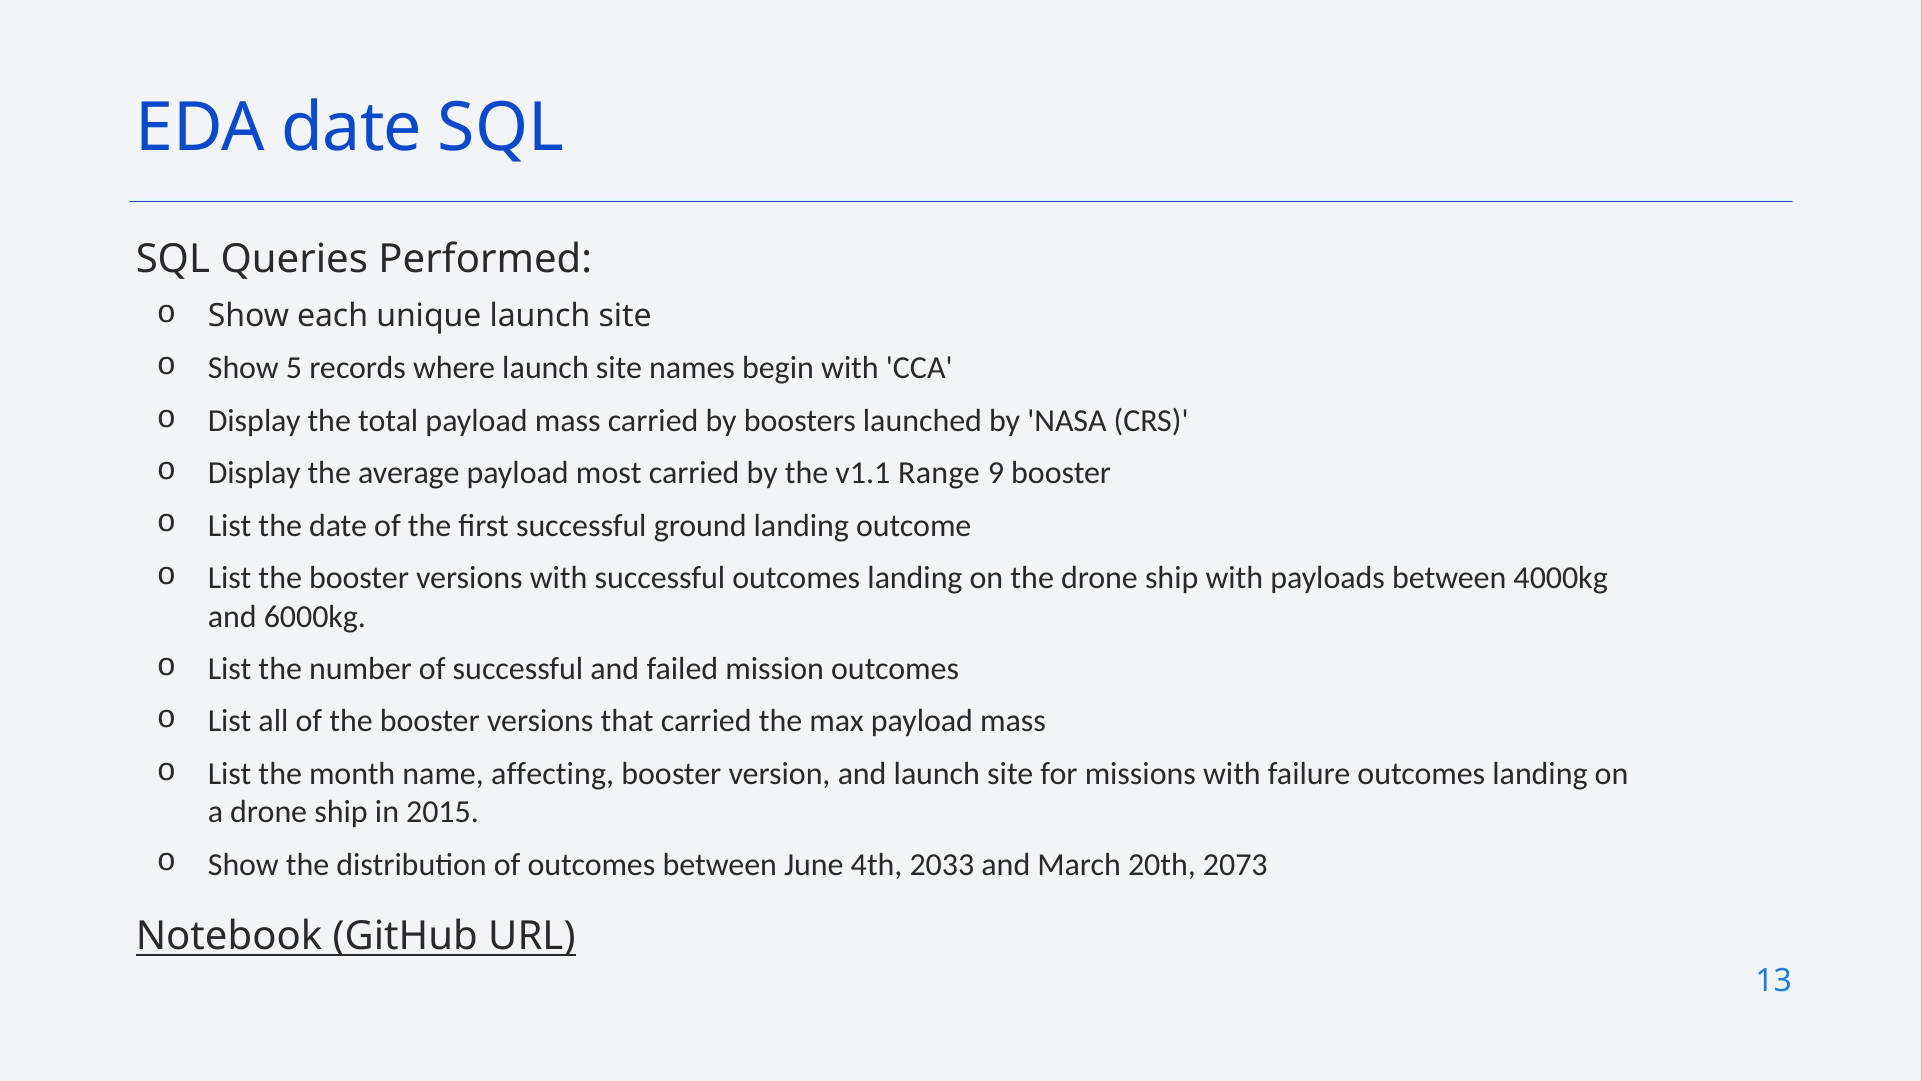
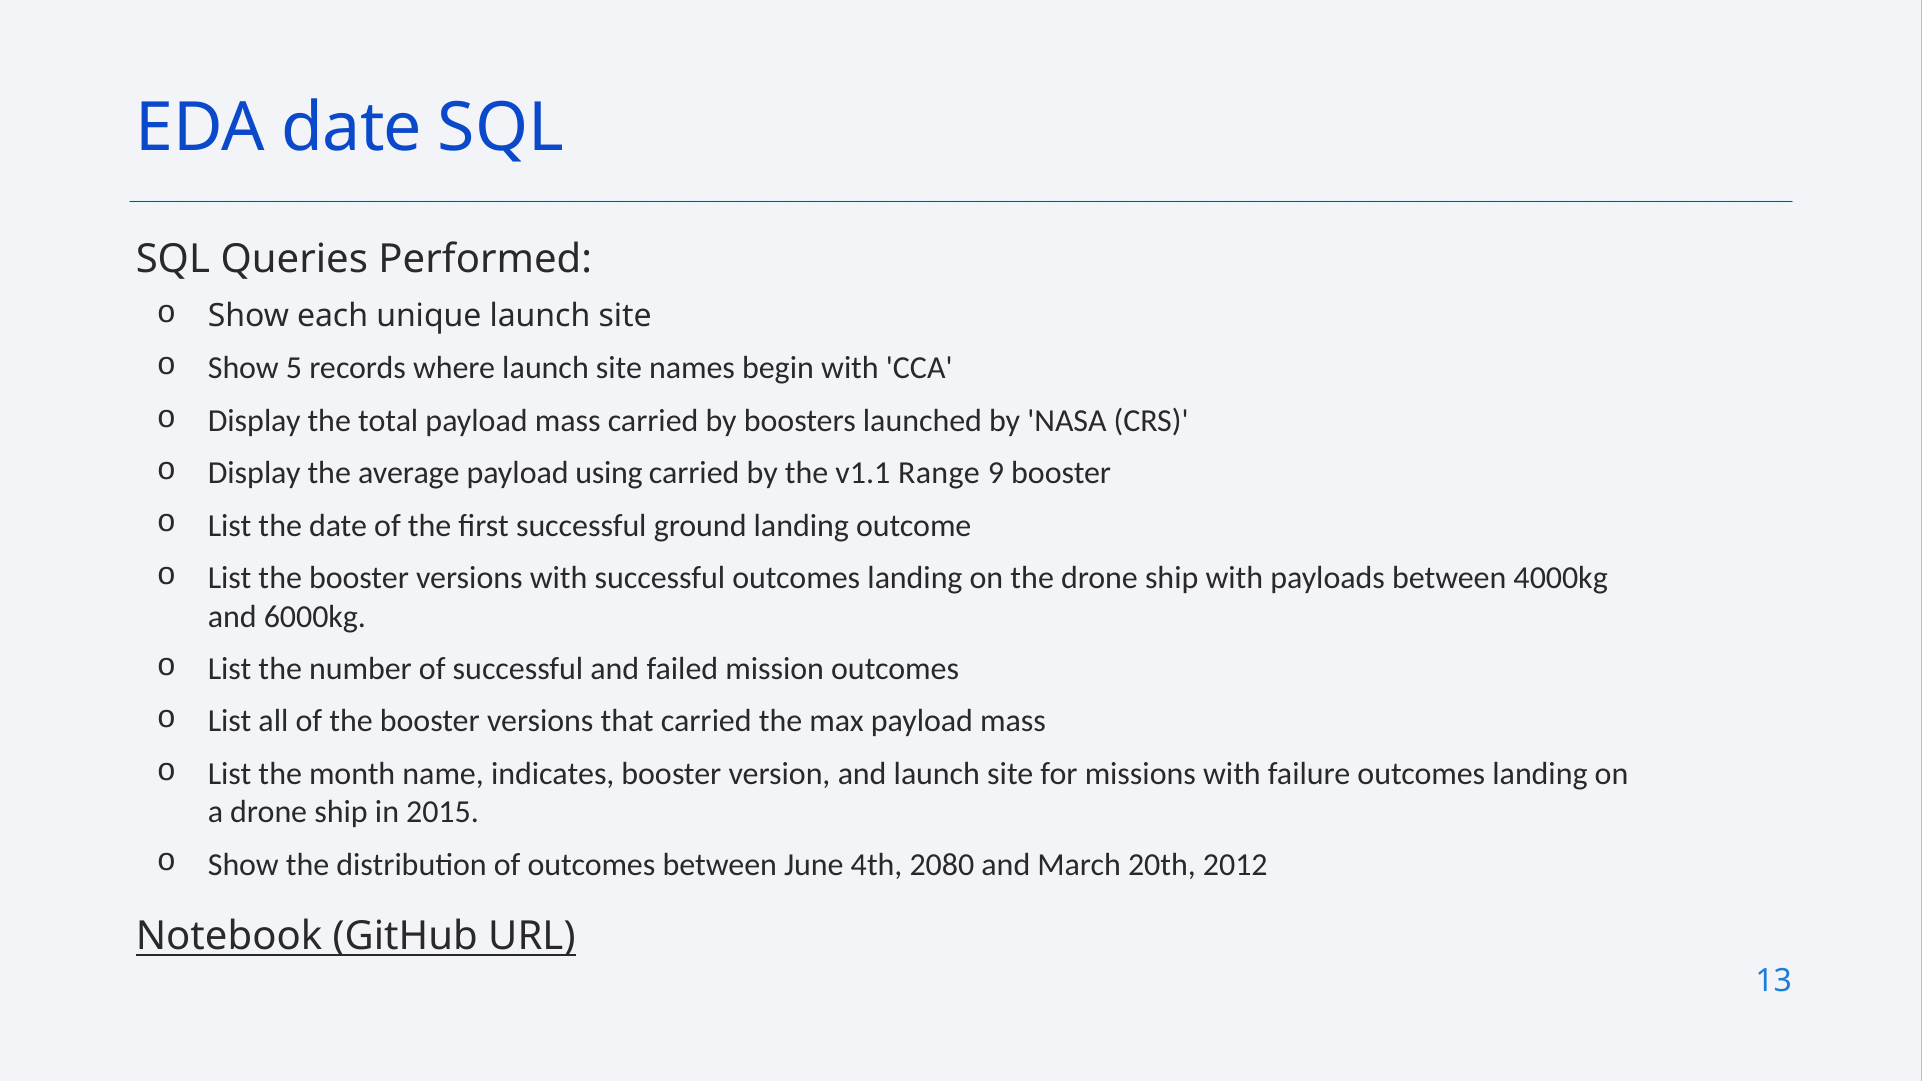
most: most -> using (609, 473)
affecting: affecting -> indicates (553, 774)
2033: 2033 -> 2080 (942, 865)
2073: 2073 -> 2012 (1235, 865)
